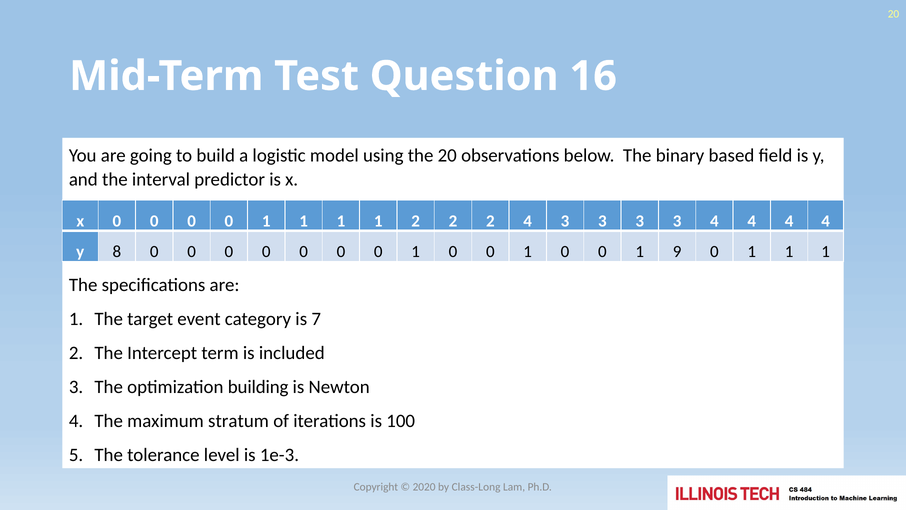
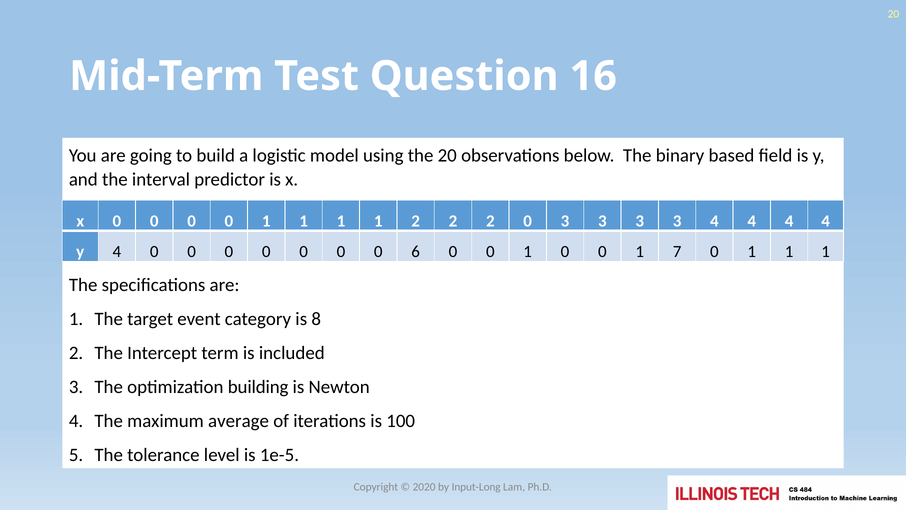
2 4: 4 -> 0 (528, 221)
y 8: 8 -> 4 (117, 251)
1: 1 -> 6 (416, 251)
9: 9 -> 7 (677, 251)
7: 7 -> 8 (316, 319)
stratum: stratum -> average (239, 421)
1e-3: 1e-3 -> 1e-5 (279, 455)
Class-Long: Class-Long -> Input-Long (476, 487)
